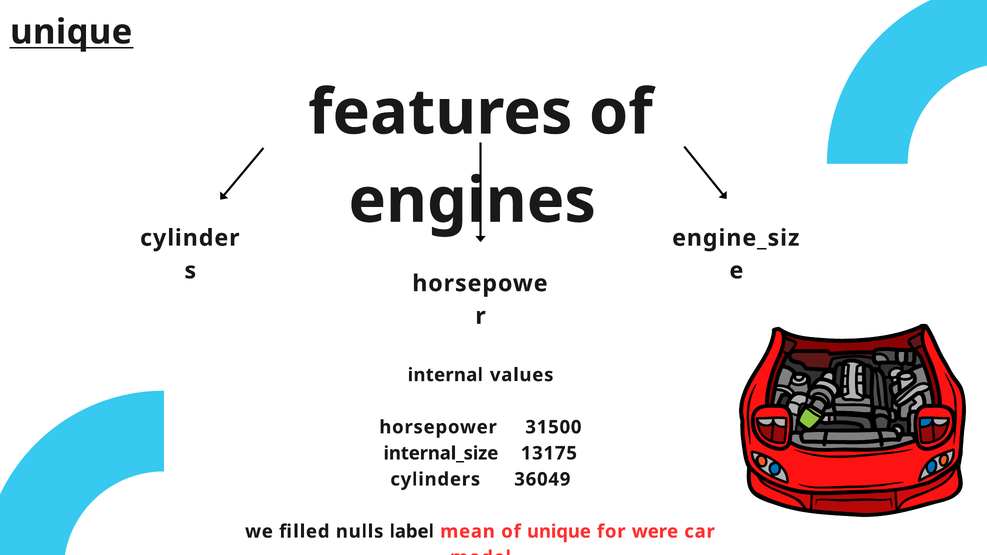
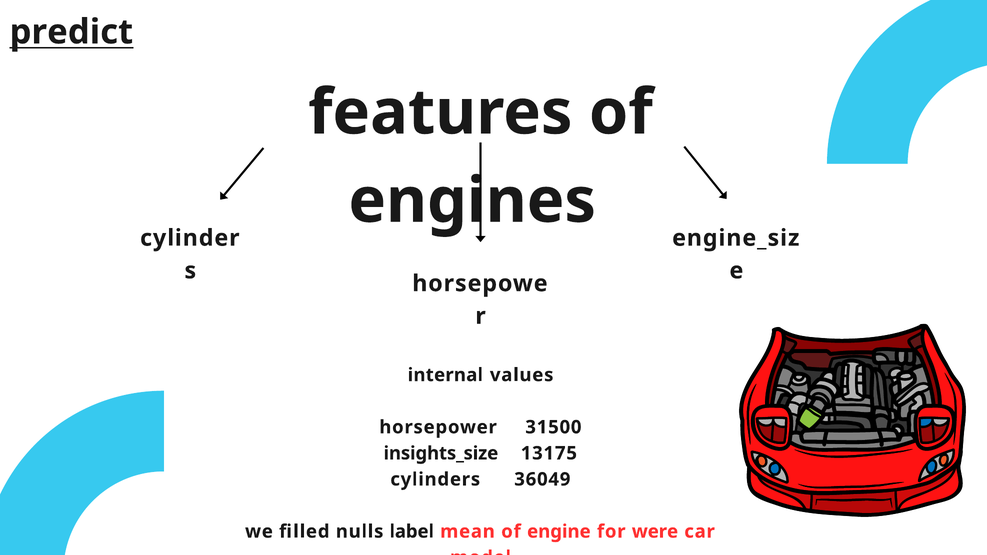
unique: unique -> predict (71, 32)
internal_size: internal_size -> insights_size (441, 453)
of unique: unique -> engine (559, 532)
